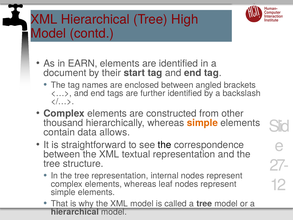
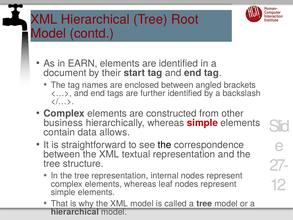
High: High -> Root (185, 19)
thousand: thousand -> business (63, 123)
simple colour: orange -> red (202, 123)
